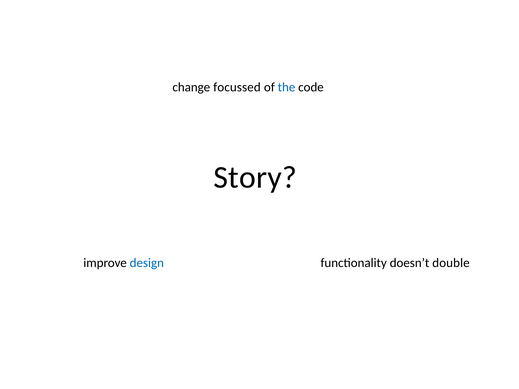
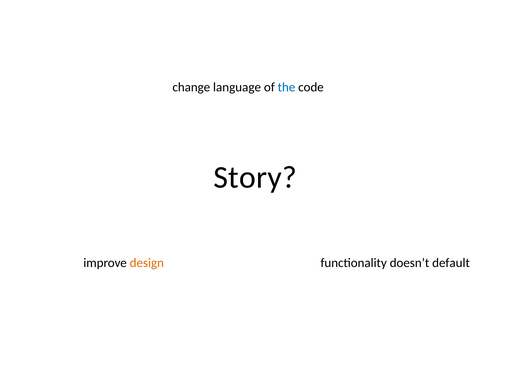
focussed: focussed -> language (237, 87)
design colour: blue -> orange (147, 263)
double: double -> default (451, 263)
